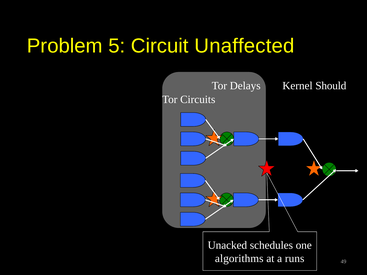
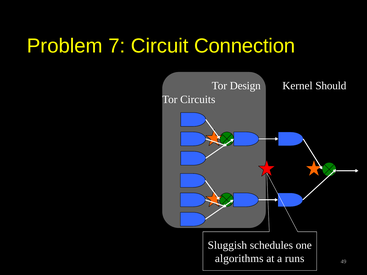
5: 5 -> 7 (117, 46)
Unaffected: Unaffected -> Connection (245, 46)
Delays: Delays -> Design (245, 86)
Unacked: Unacked -> Sluggish (227, 246)
